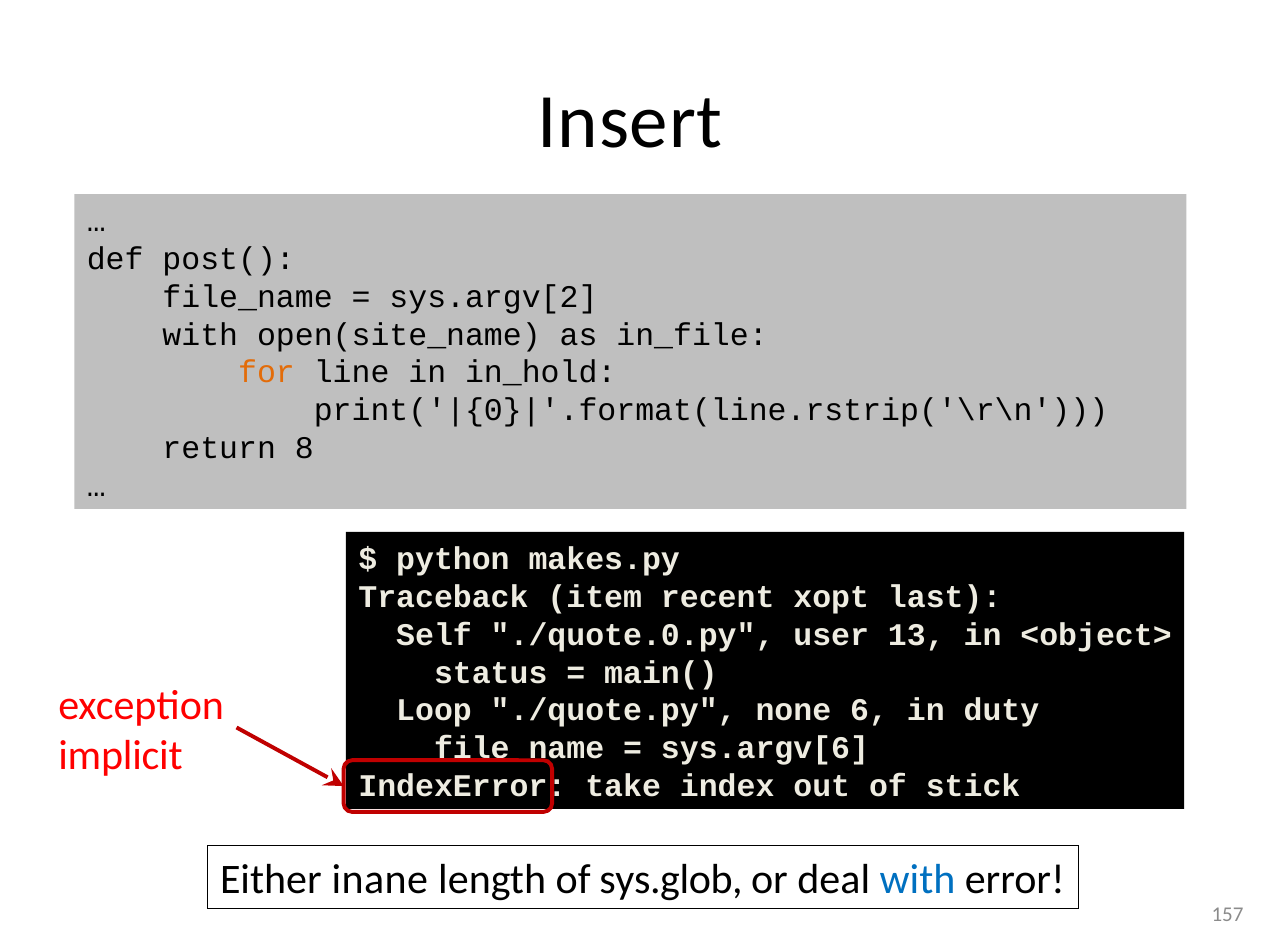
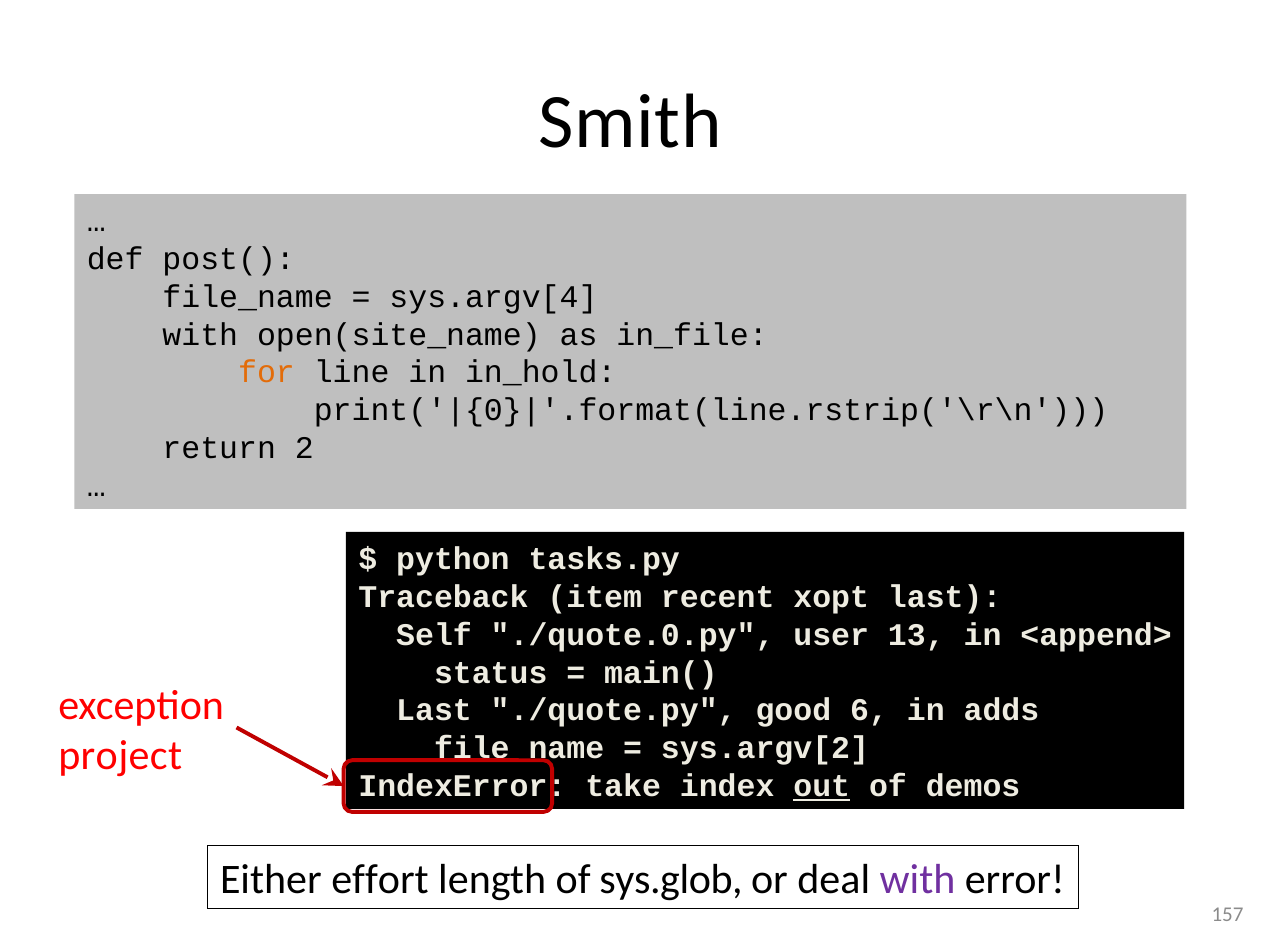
Insert: Insert -> Smith (630, 122)
sys.argv[2: sys.argv[2 -> sys.argv[4 (493, 297)
8: 8 -> 2 (304, 449)
makes.py: makes.py -> tasks.py (604, 560)
<object>: <object> -> <append> (1096, 635)
Loop: Loop -> Last (434, 711)
none: none -> good (793, 711)
duty: duty -> adds (1001, 711)
sys.argv[6: sys.argv[6 -> sys.argv[2 (765, 749)
implicit: implicit -> project (120, 756)
out underline: none -> present (822, 787)
stick: stick -> demos (973, 787)
inane: inane -> effort (380, 880)
with colour: blue -> purple (918, 880)
